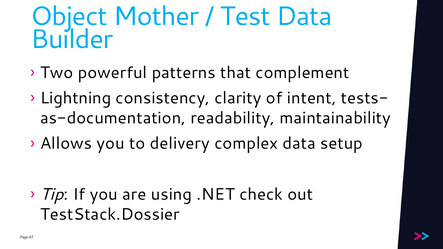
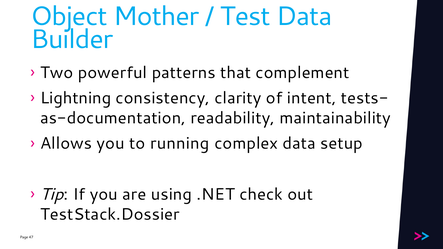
delivery: delivery -> running (180, 144)
